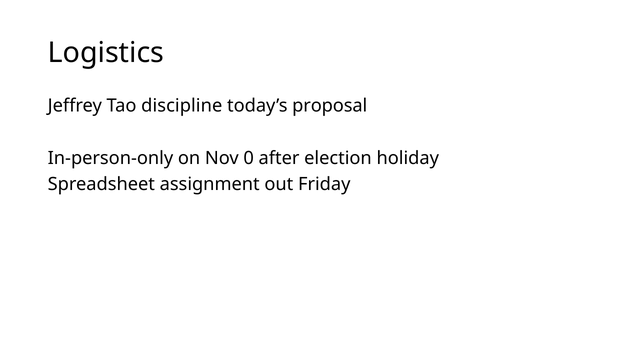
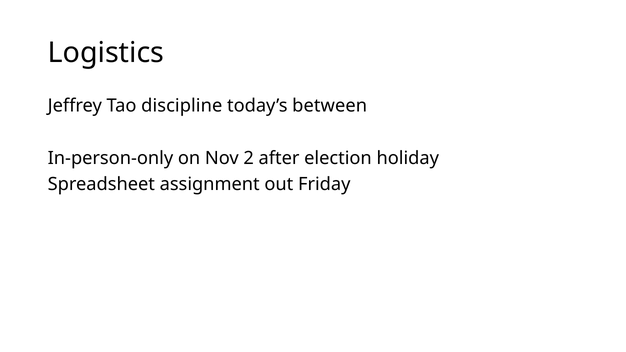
proposal: proposal -> between (330, 106)
0: 0 -> 2 (249, 158)
